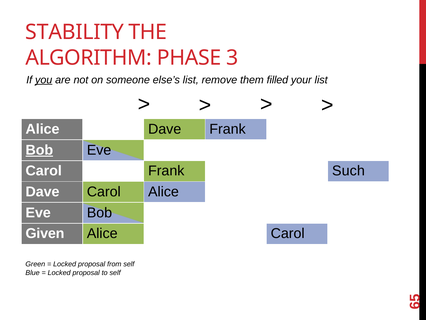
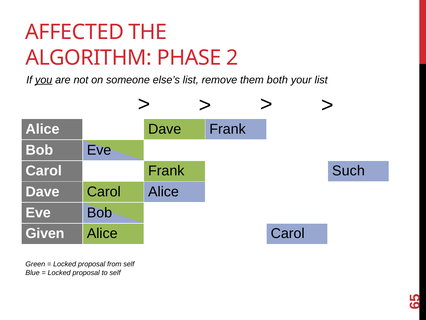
STABILITY: STABILITY -> AFFECTED (75, 32)
3: 3 -> 2 (232, 58)
filled: filled -> both (277, 80)
Bob underline: present -> none (39, 150)
